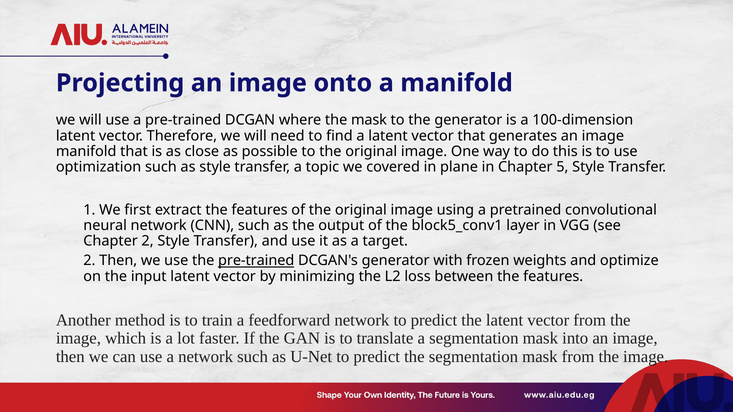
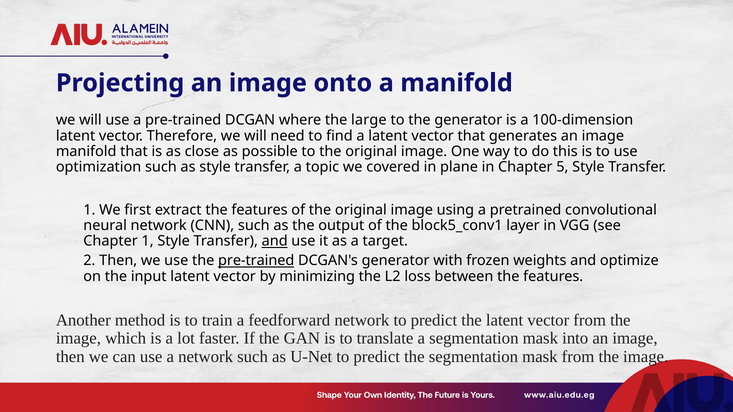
the mask: mask -> large (369, 120)
Chapter 2: 2 -> 1 (148, 241)
and underline: none -> present (275, 241)
